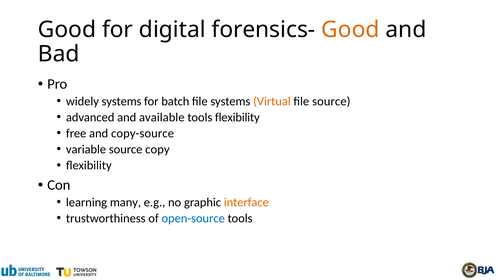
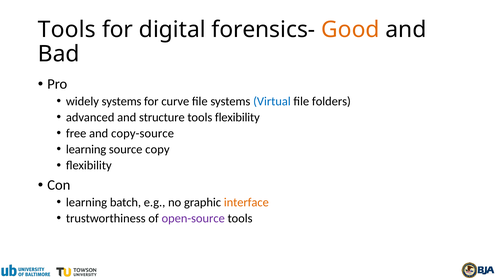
Good: Good -> Tools (67, 30)
batch: batch -> curve (175, 101)
Virtual colour: orange -> blue (272, 101)
file source: source -> folders (331, 101)
available: available -> structure (162, 117)
variable: variable -> learning (86, 149)
many: many -> batch (125, 202)
open-source colour: blue -> purple (193, 218)
